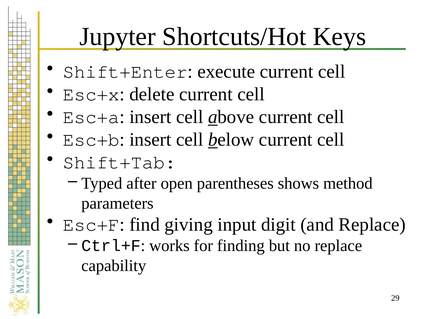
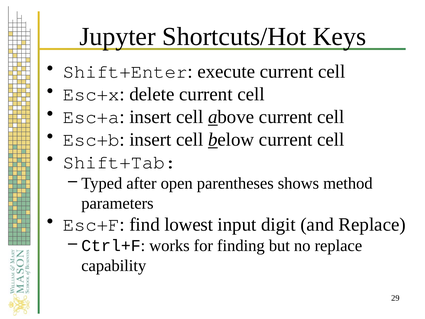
giving: giving -> lowest (189, 225)
